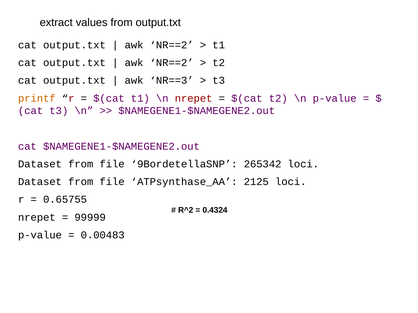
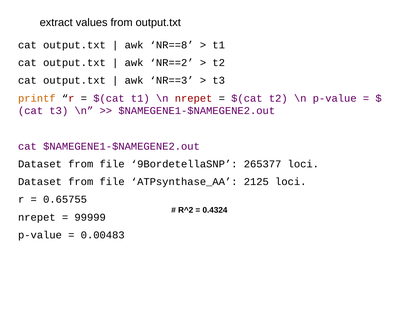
NR==2: NR==2 -> NR==8 (172, 45)
265342: 265342 -> 265377 (263, 164)
